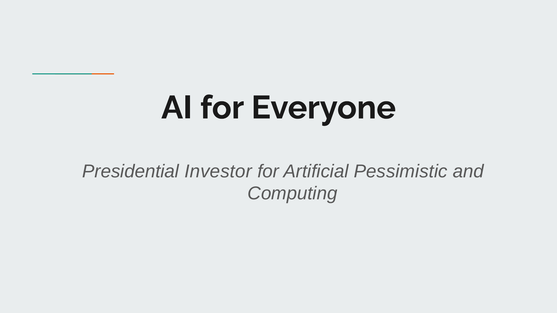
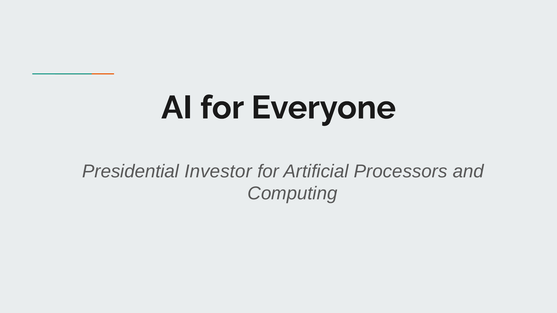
Pessimistic: Pessimistic -> Processors (401, 171)
